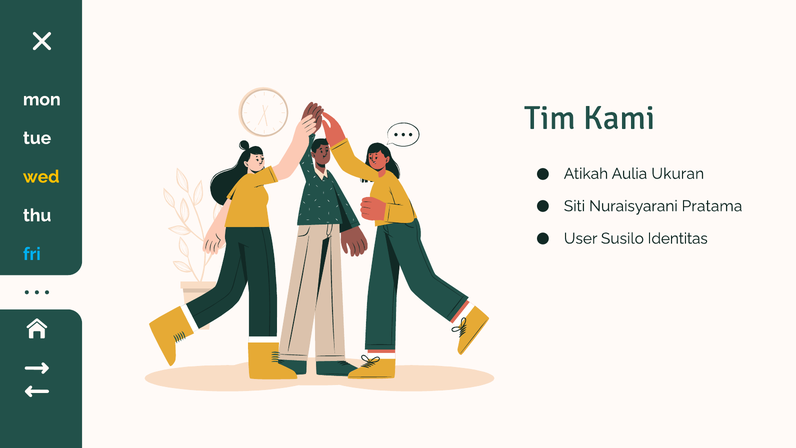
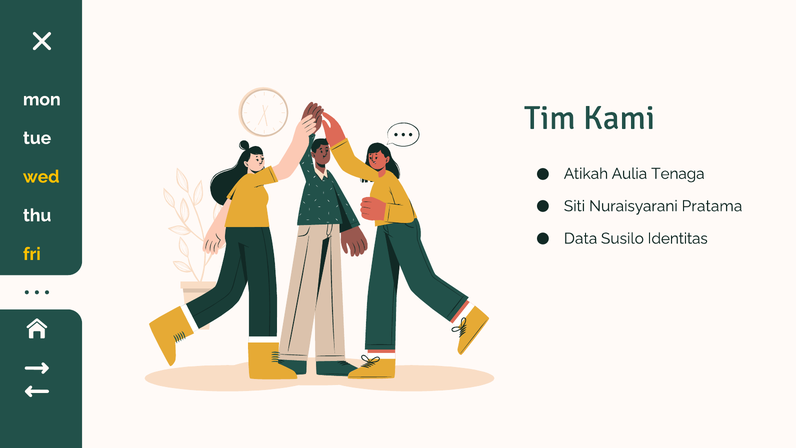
Ukuran: Ukuran -> Tenaga (678, 174)
User: User -> Data (581, 238)
fri colour: light blue -> yellow (32, 254)
